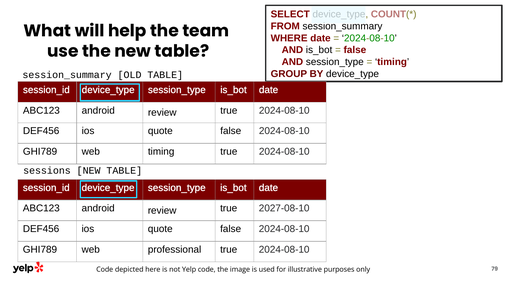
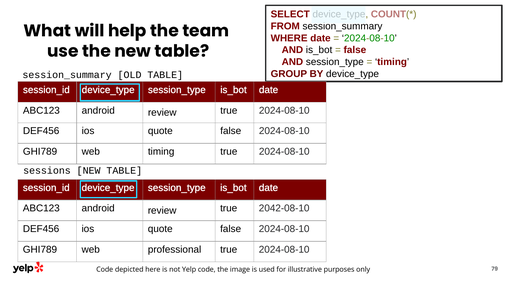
2027-08-10: 2027-08-10 -> 2042-08-10 (284, 209)
